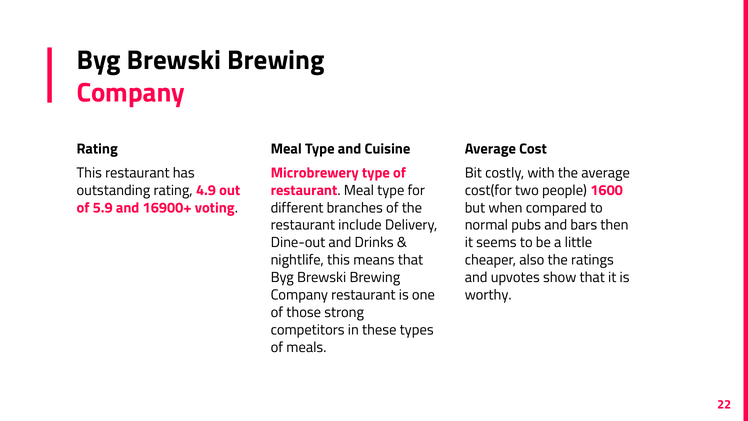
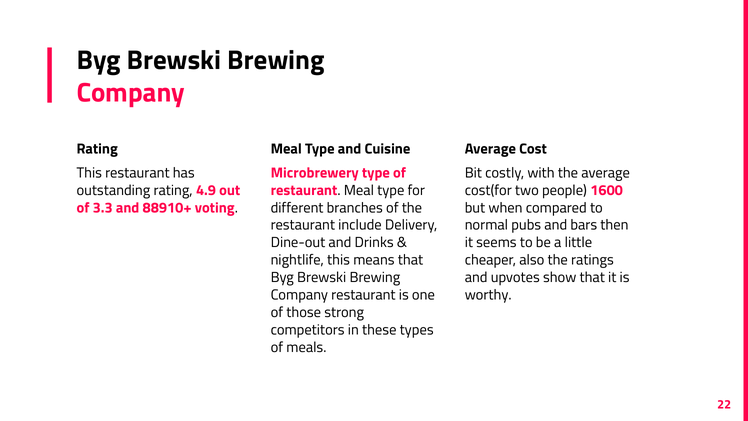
5.9: 5.9 -> 3.3 (103, 208)
16900+: 16900+ -> 88910+ (167, 208)
